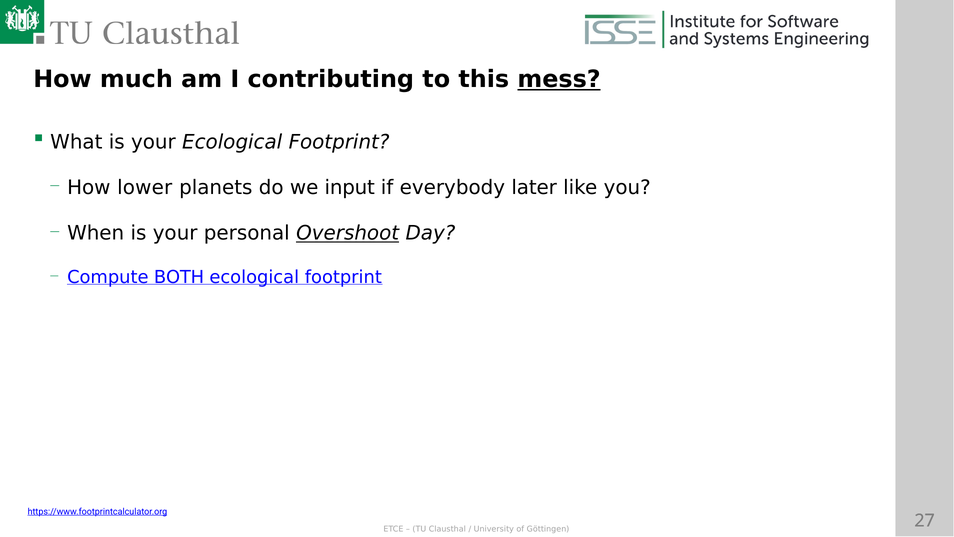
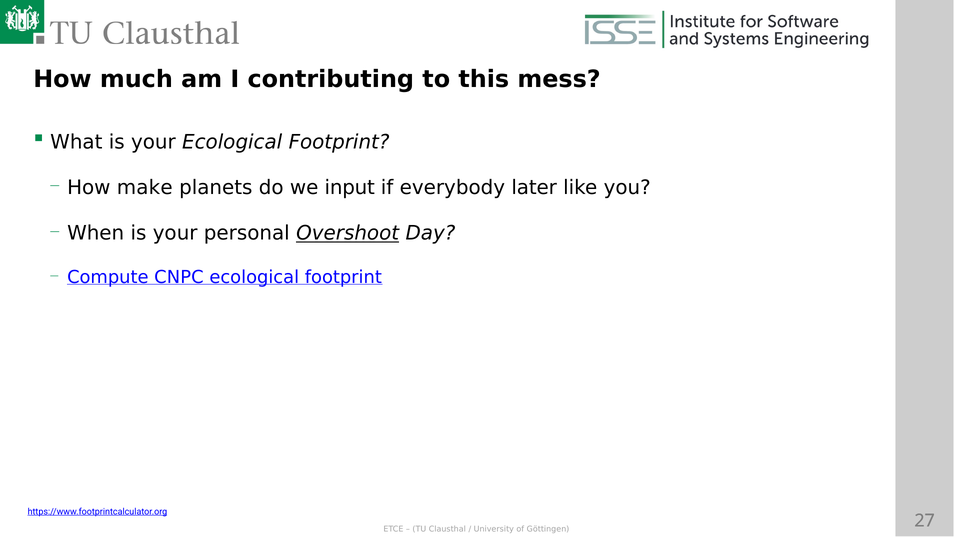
mess underline: present -> none (559, 79)
lower: lower -> make (145, 188)
BOTH: BOTH -> CNPC (179, 277)
